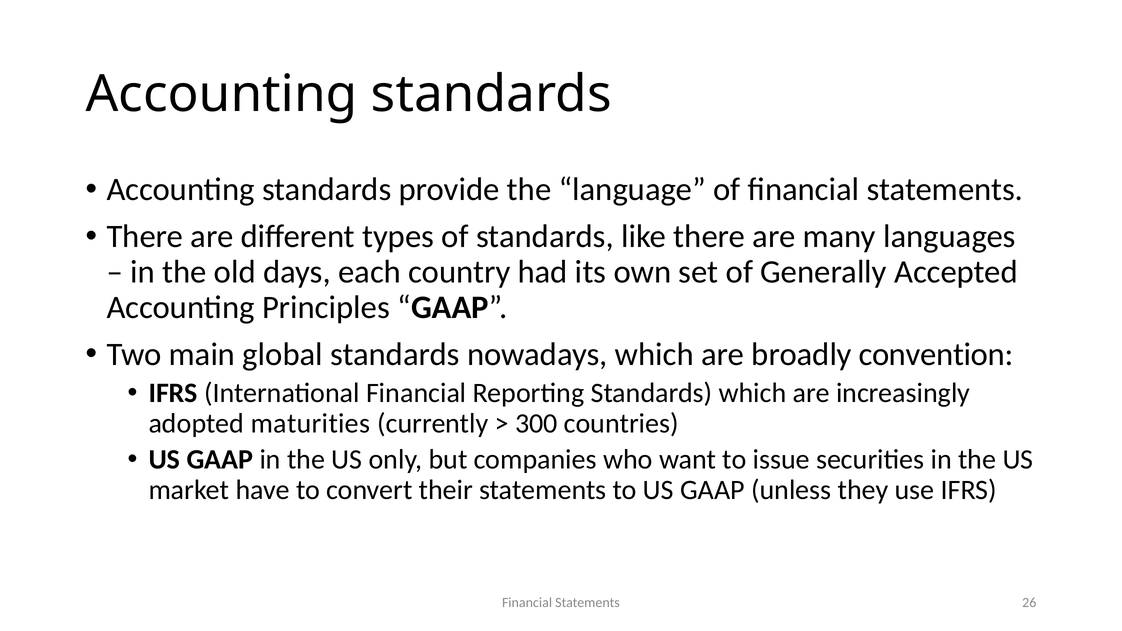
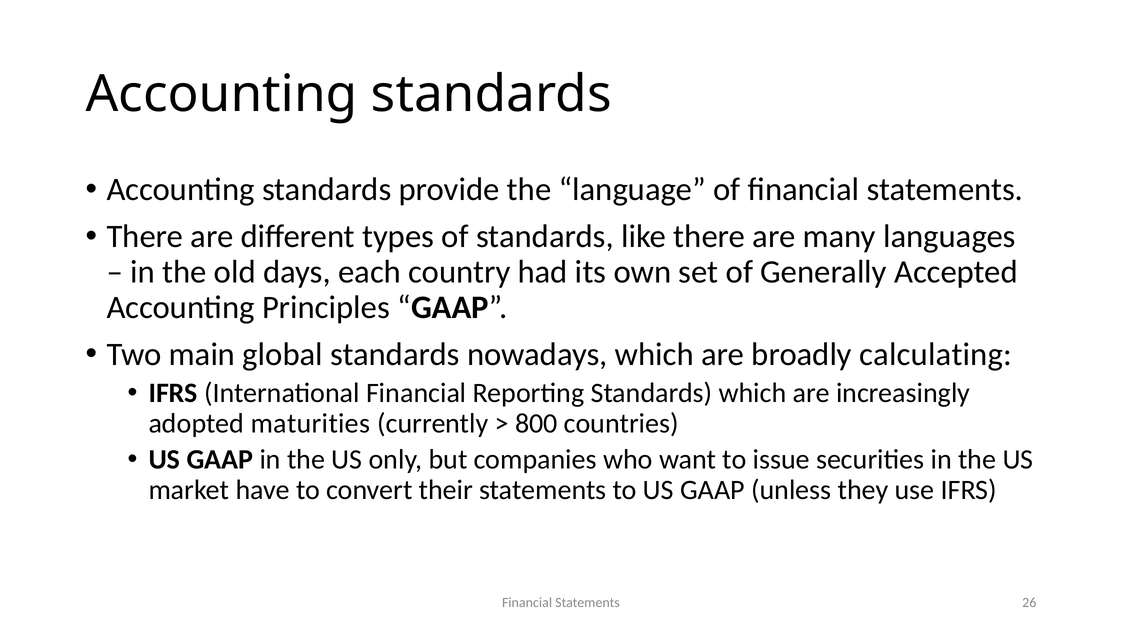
convention: convention -> calculating (936, 354)
300: 300 -> 800 (536, 423)
